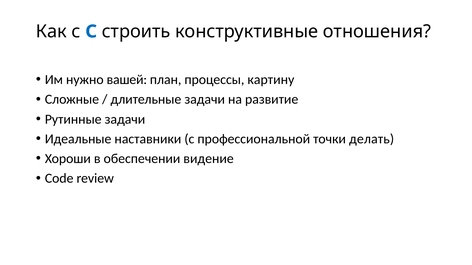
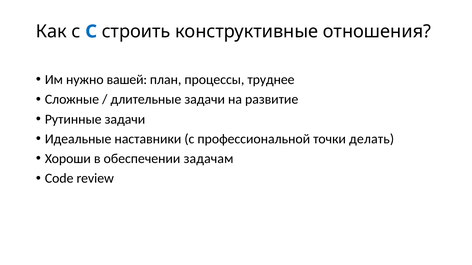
картину: картину -> труднее (271, 80)
видение: видение -> задачам (209, 159)
